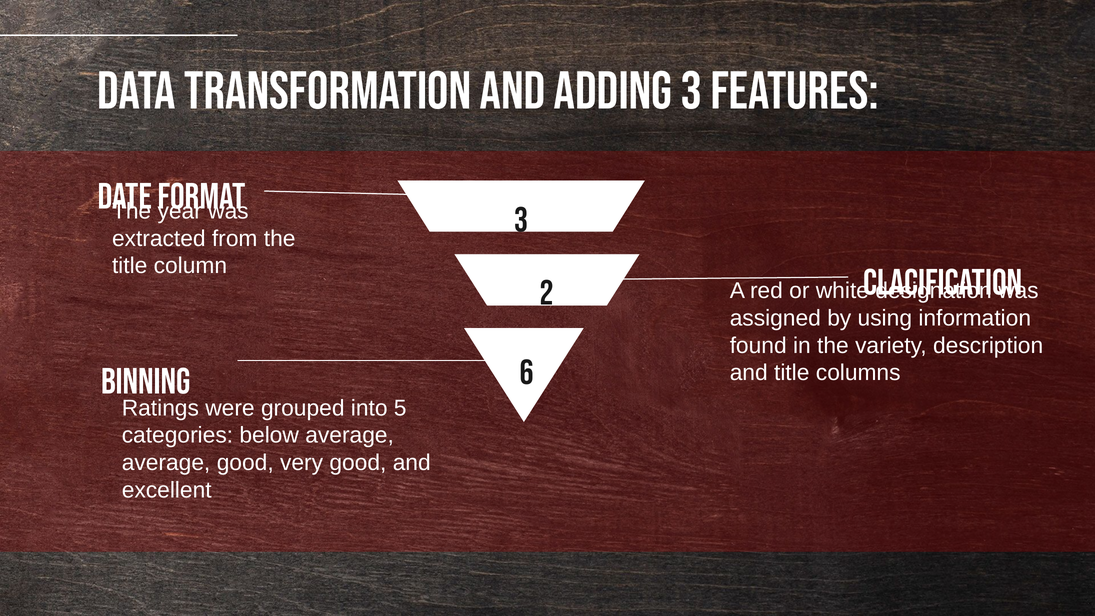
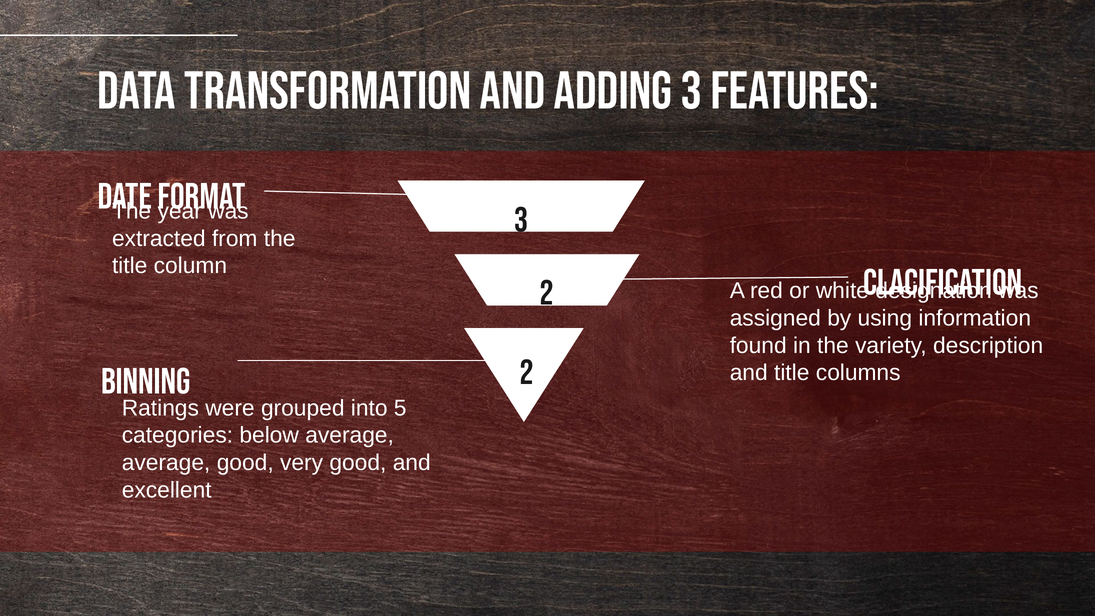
Binning 6: 6 -> 2 (527, 373)
